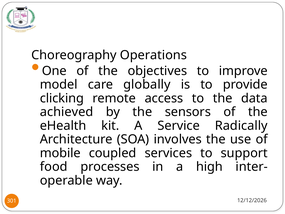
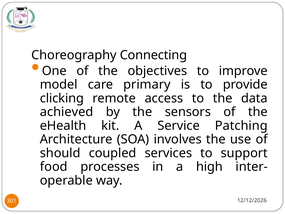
Operations: Operations -> Connecting (153, 55)
globally: globally -> primary (147, 84)
Radically: Radically -> Patching (241, 126)
mobile: mobile -> should (60, 153)
